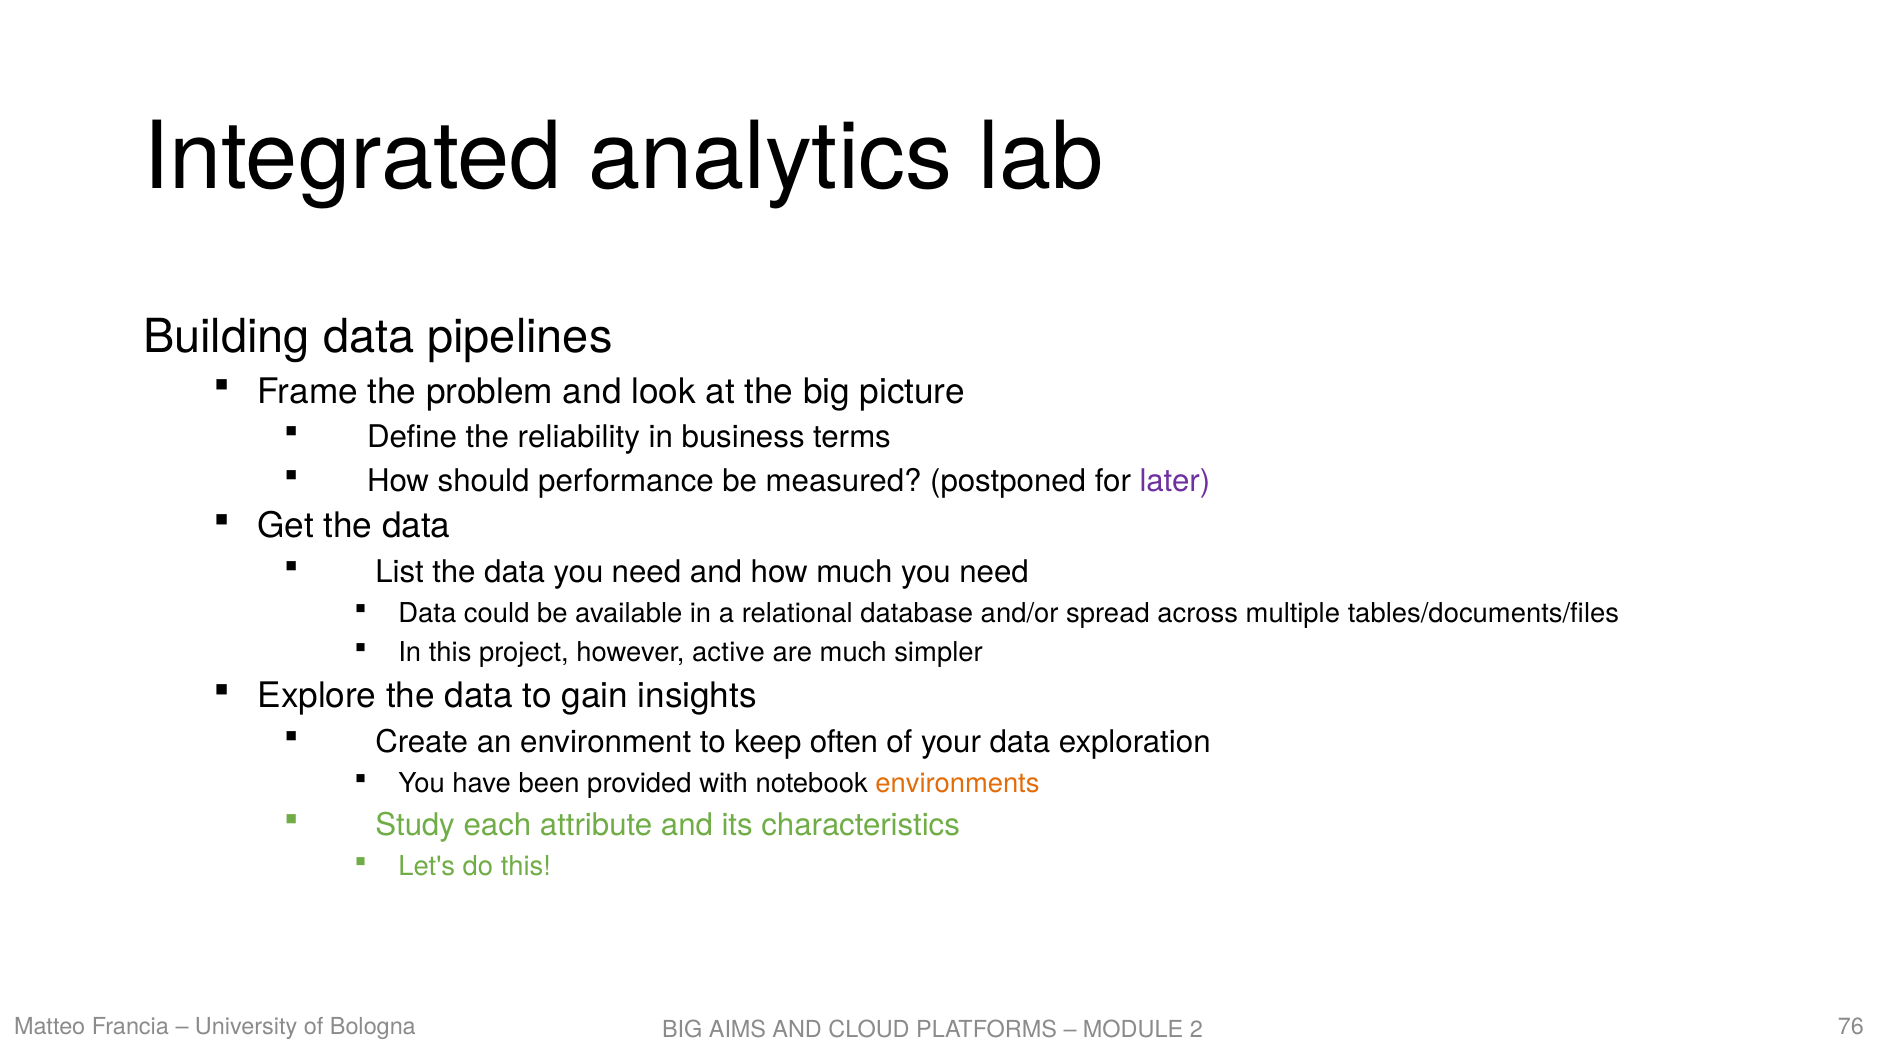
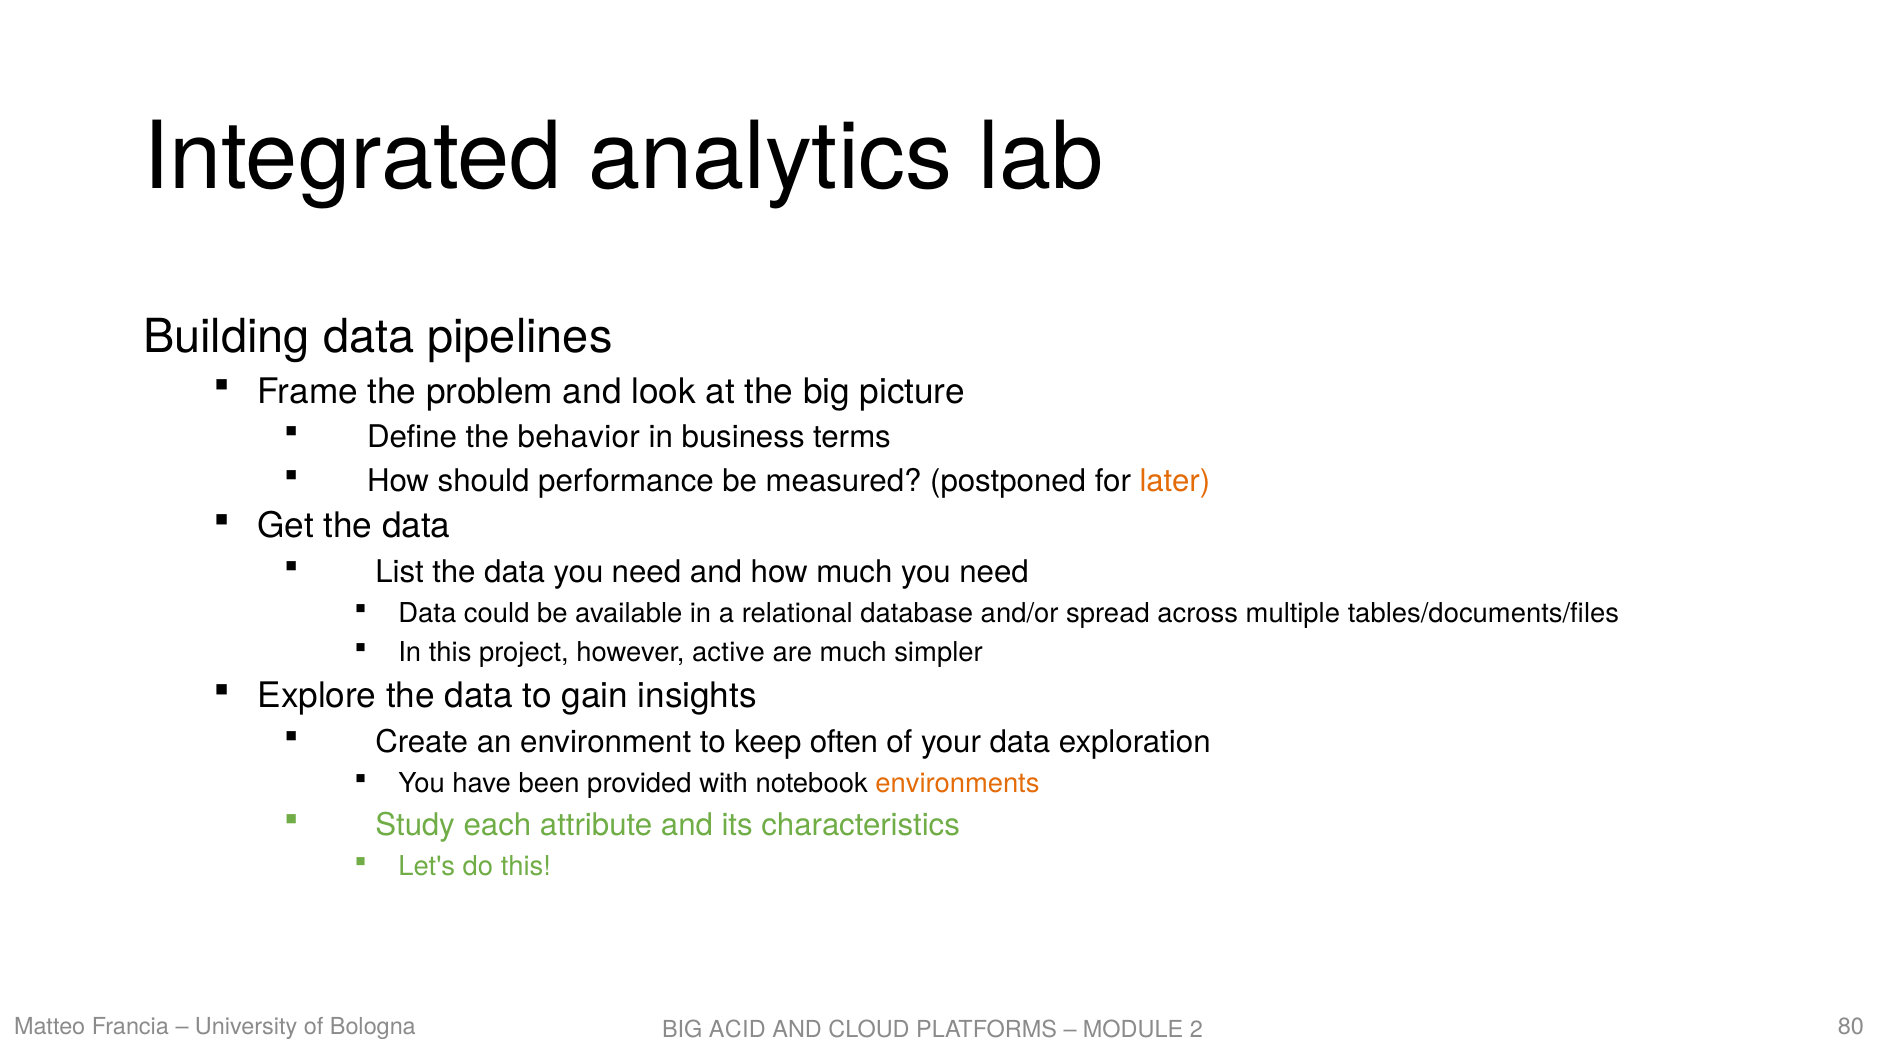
reliability: reliability -> behavior (579, 437)
later colour: purple -> orange (1175, 481)
76: 76 -> 80 (1851, 1027)
AIMS: AIMS -> ACID (737, 1030)
